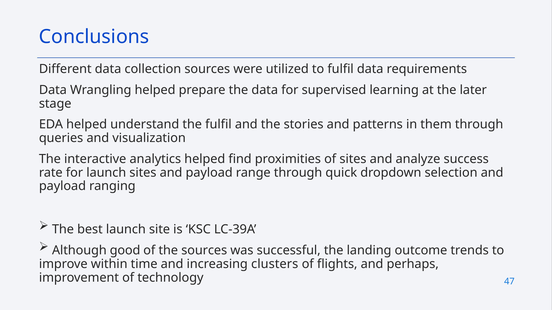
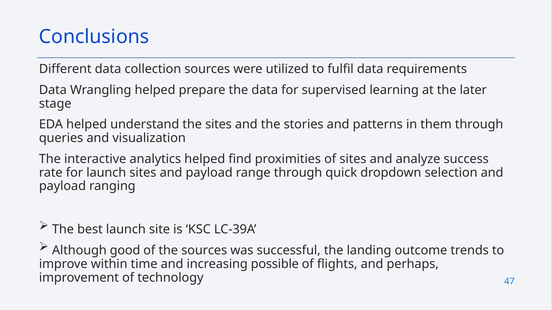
the fulfil: fulfil -> sites (219, 125)
clusters: clusters -> possible (275, 264)
